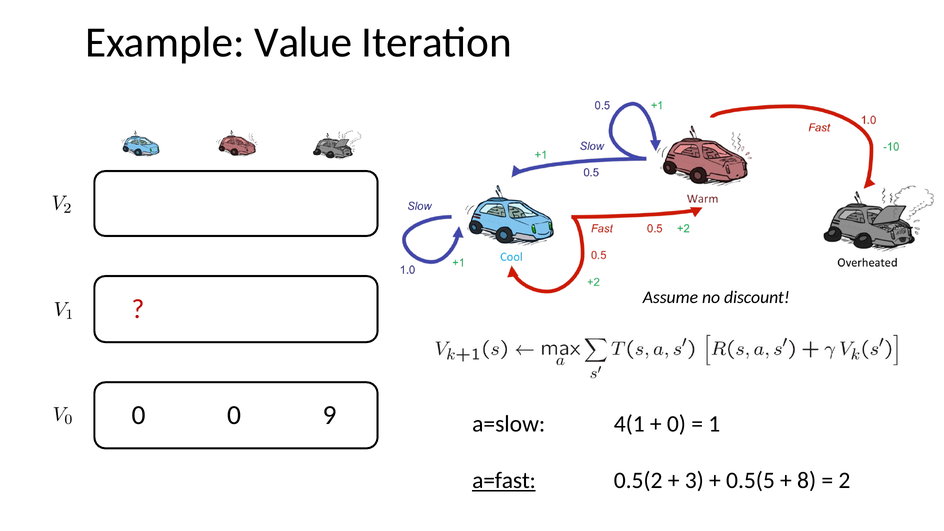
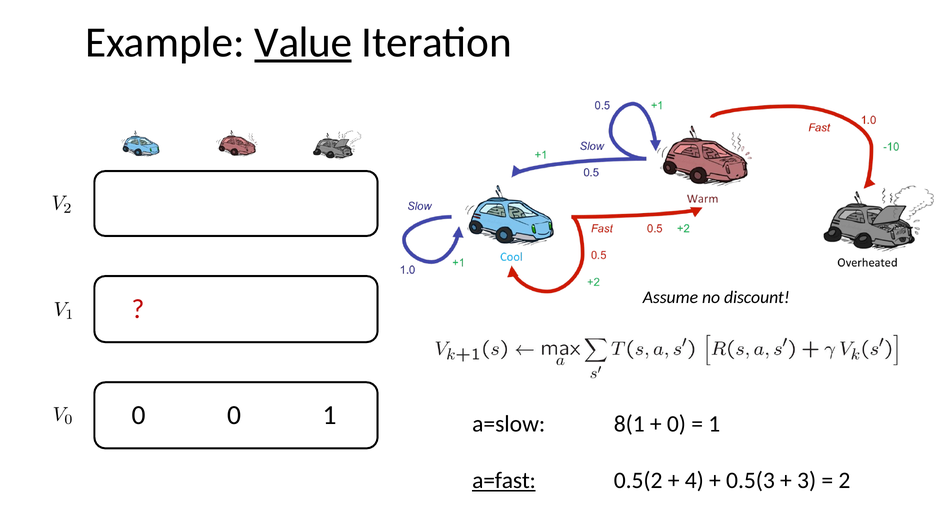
Value underline: none -> present (303, 42)
0 9: 9 -> 1 (330, 415)
4(1: 4(1 -> 8(1 (629, 424)
3: 3 -> 4 (694, 481)
0.5(5: 0.5(5 -> 0.5(3 (750, 481)
8: 8 -> 3 (807, 481)
